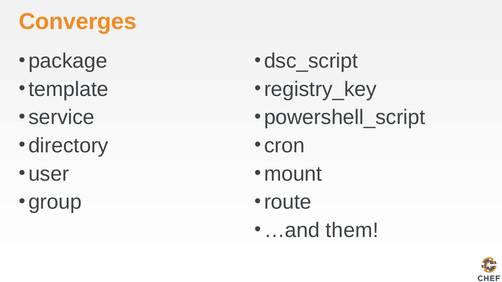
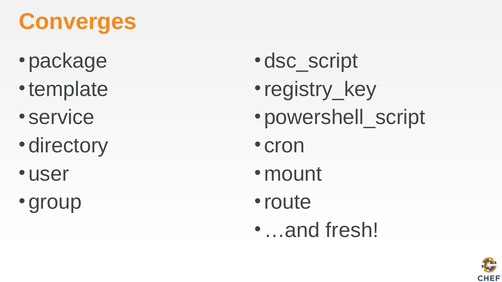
them: them -> fresh (352, 230)
